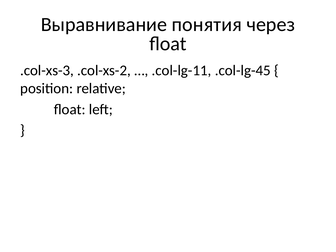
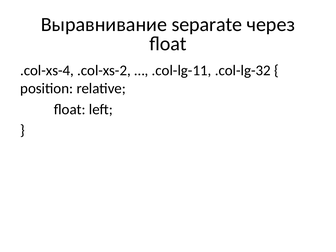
понятия: понятия -> separate (207, 24)
.col-xs-3: .col-xs-3 -> .col-xs-4 (47, 70)
.col-lg-45: .col-lg-45 -> .col-lg-32 (243, 70)
